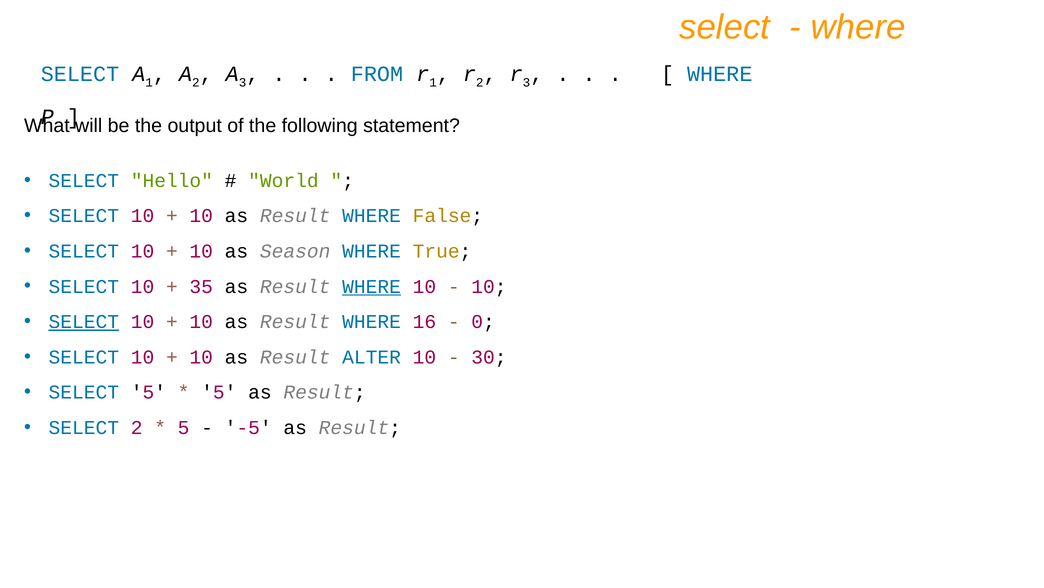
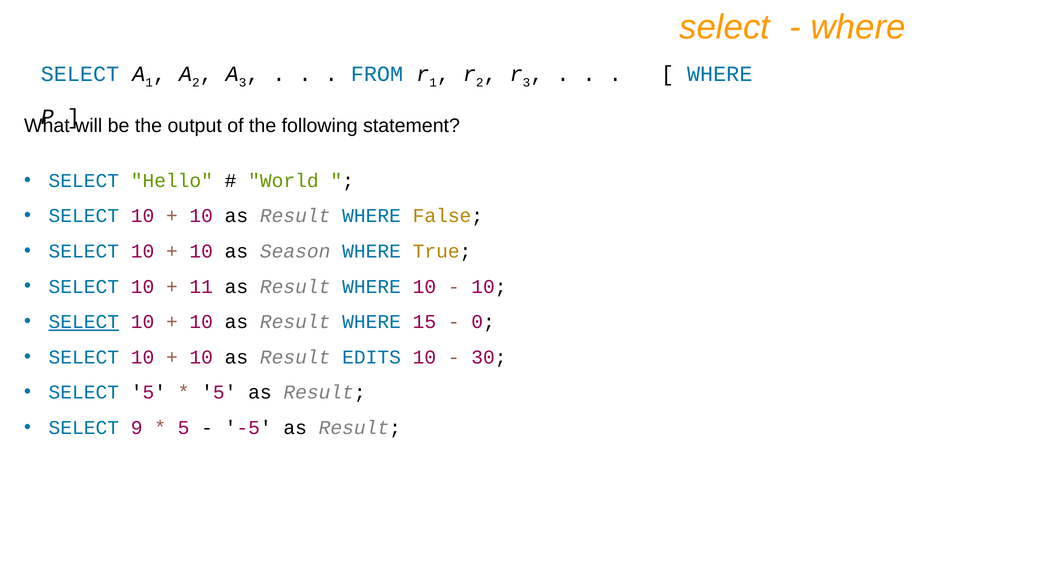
35: 35 -> 11 (201, 286)
WHERE underline: present -> none (372, 286)
16: 16 -> 15 (424, 321)
ALTER: ALTER -> EDITS (372, 357)
SELECT 2: 2 -> 9 (137, 427)
